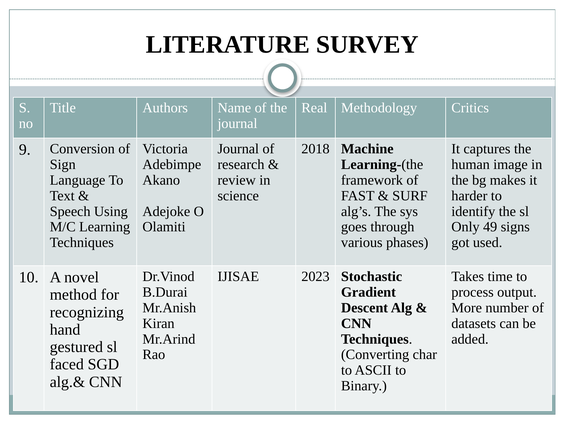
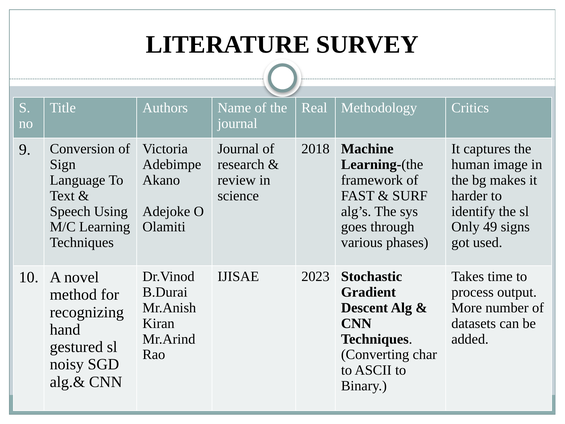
faced: faced -> noisy (67, 364)
